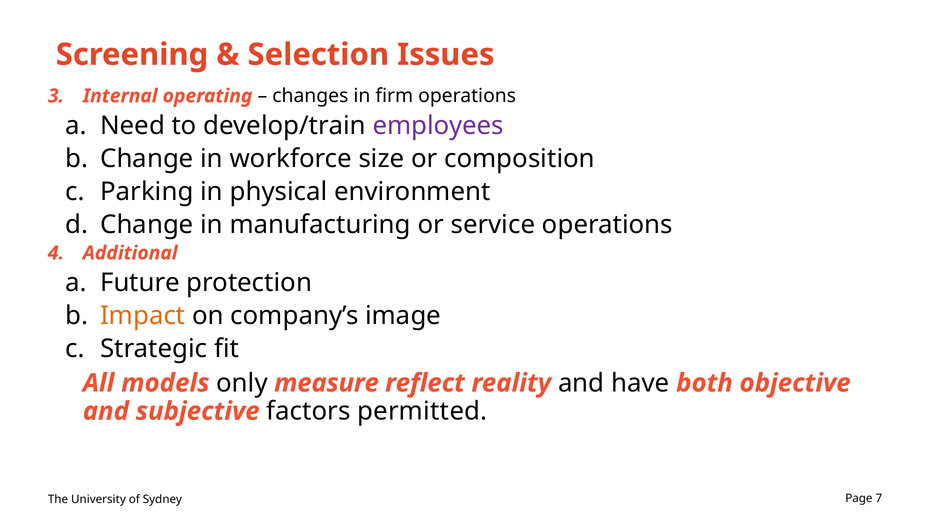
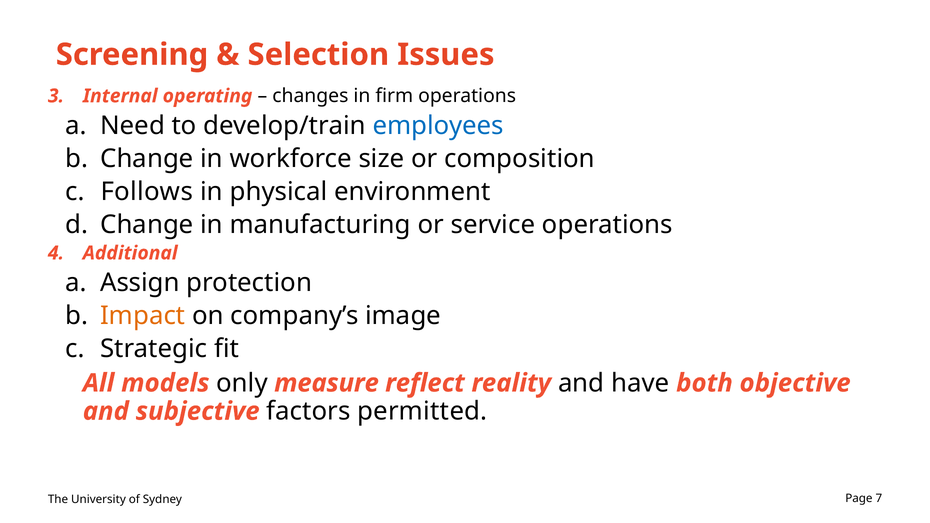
employees colour: purple -> blue (438, 126)
Parking: Parking -> Follows (147, 192)
Future: Future -> Assign (140, 283)
